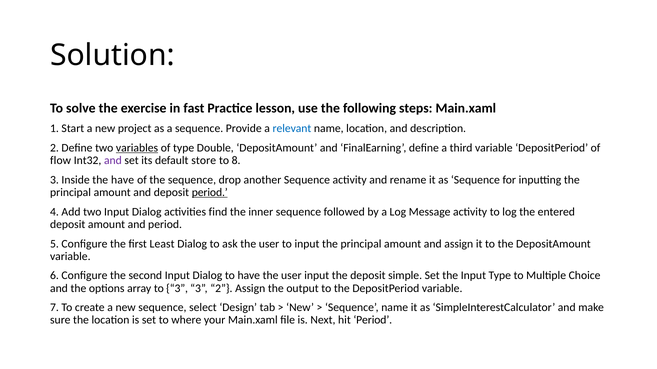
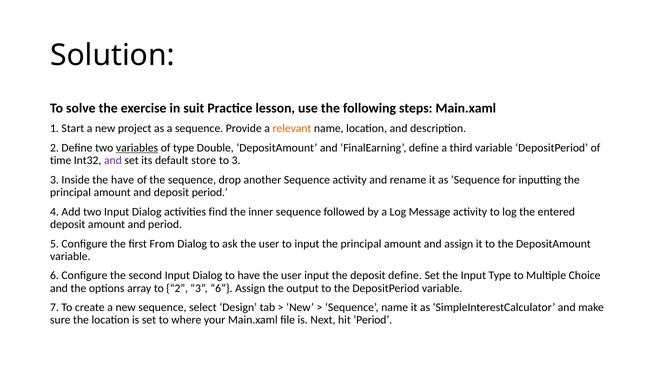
fast: fast -> suit (194, 108)
relevant colour: blue -> orange (292, 129)
flow: flow -> time (61, 161)
to 8: 8 -> 3 (236, 161)
period underline: present -> none (210, 193)
Least: Least -> From (162, 244)
deposit simple: simple -> define (405, 276)
to 3: 3 -> 2 (177, 289)
3 2: 2 -> 6 (221, 289)
